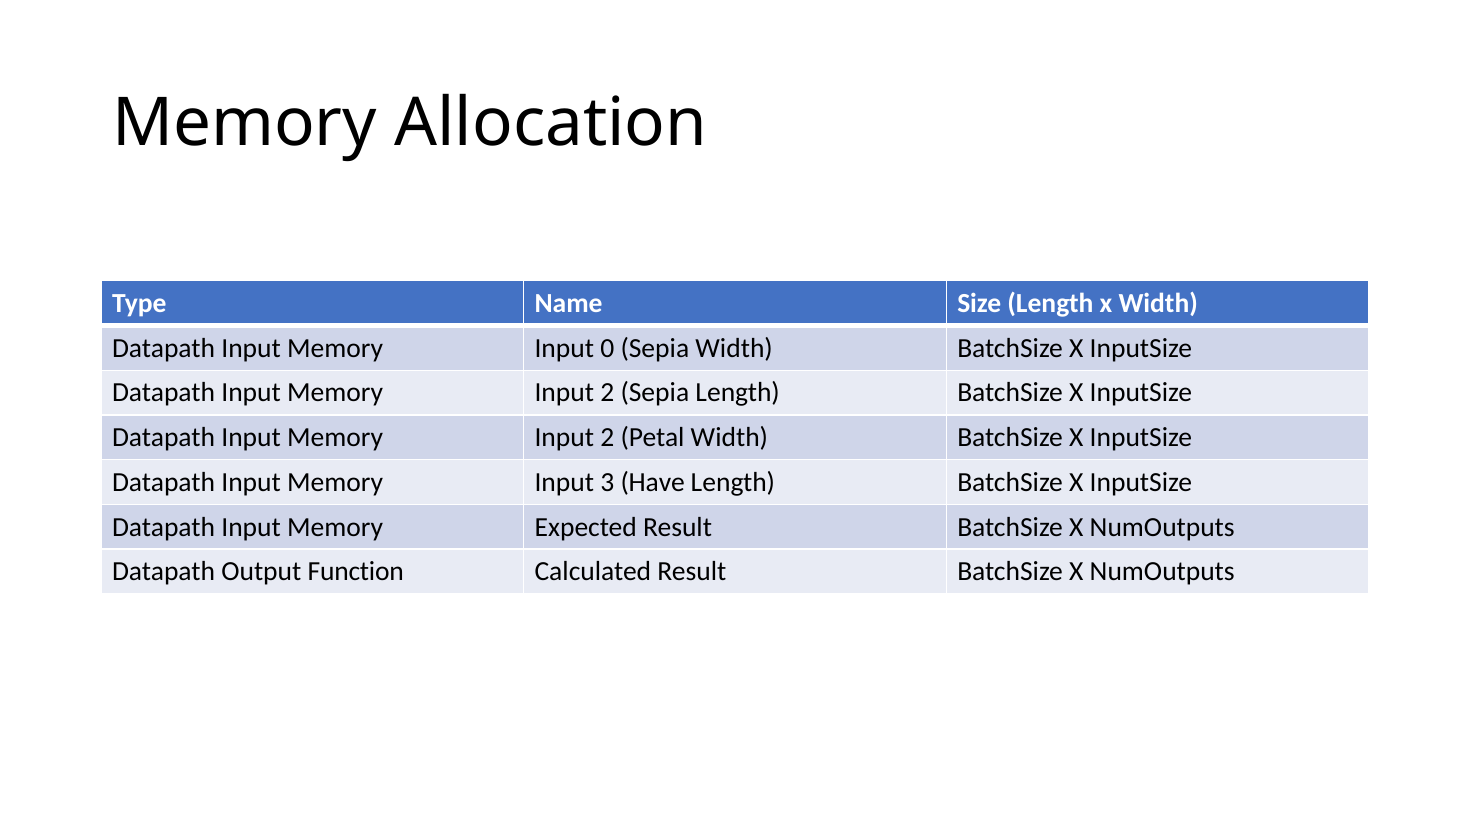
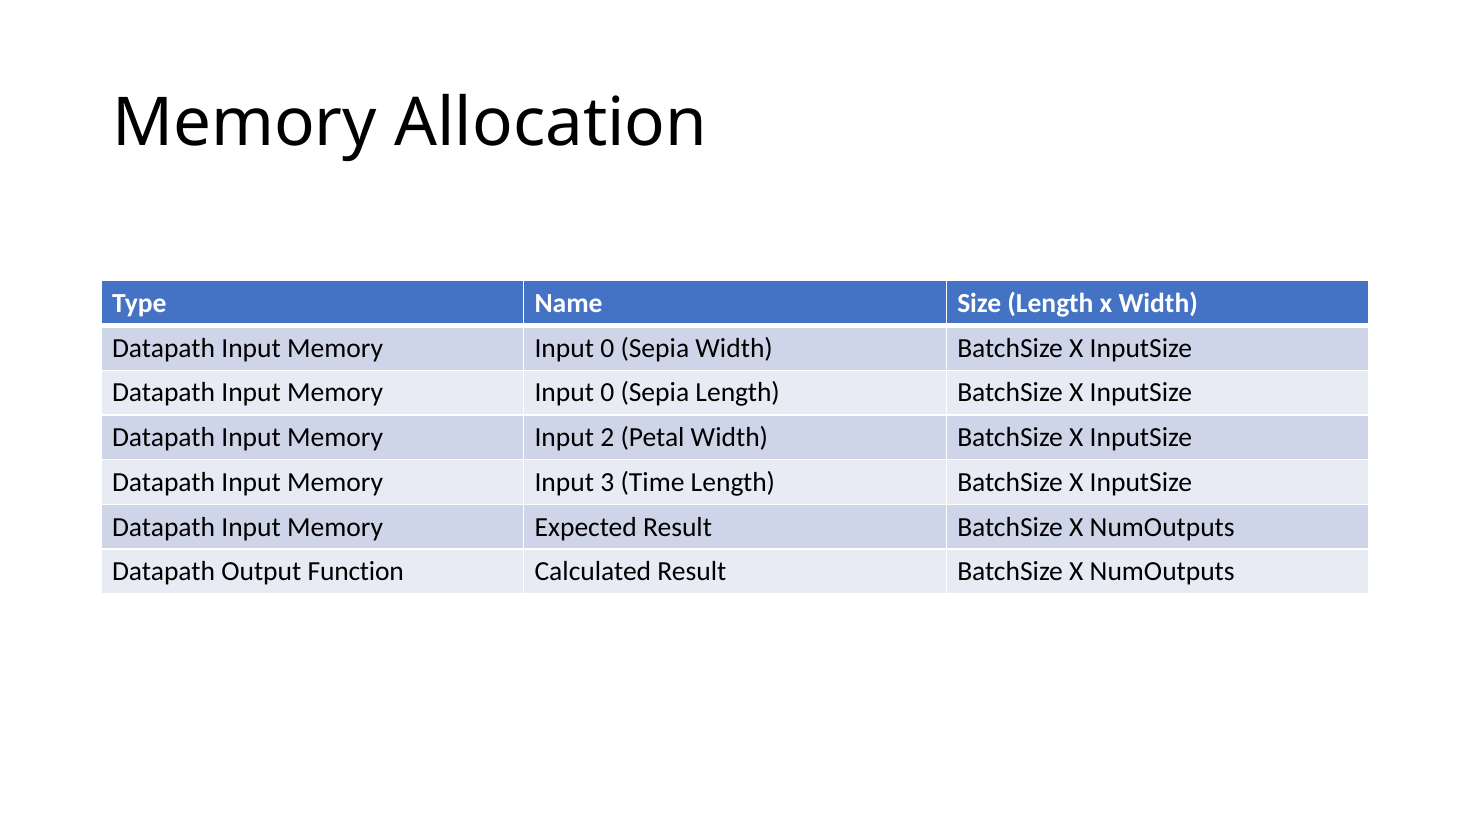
2: 2 -> 0 (607, 393)
Have: Have -> Time (653, 482)
